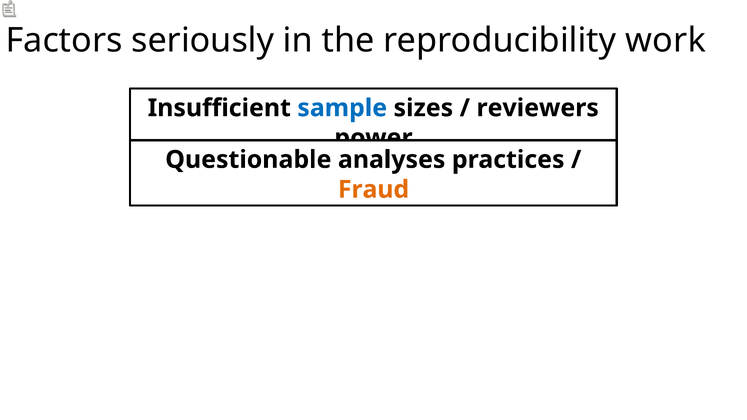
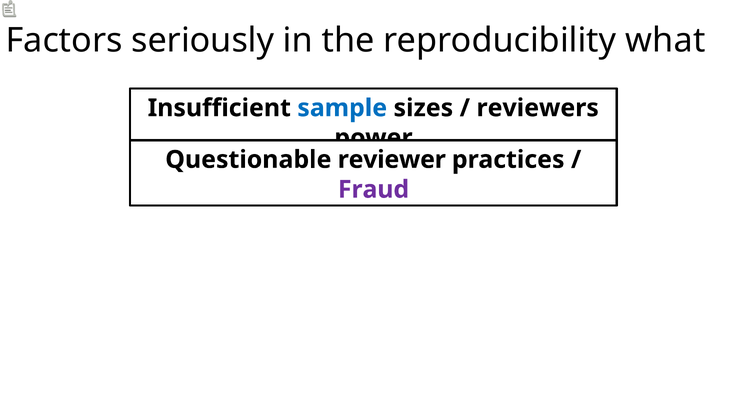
work: work -> what (666, 40)
analyses: analyses -> reviewer (392, 160)
Fraud colour: orange -> purple (374, 190)
